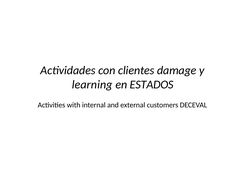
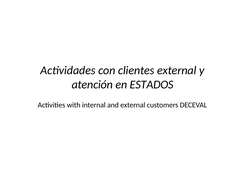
clientes damage: damage -> external (177, 70)
learning: learning -> atención (92, 85)
